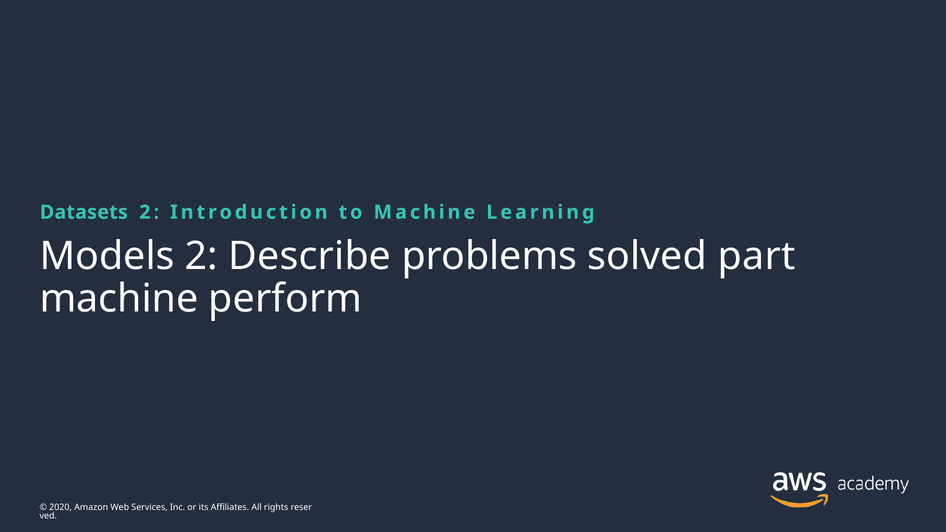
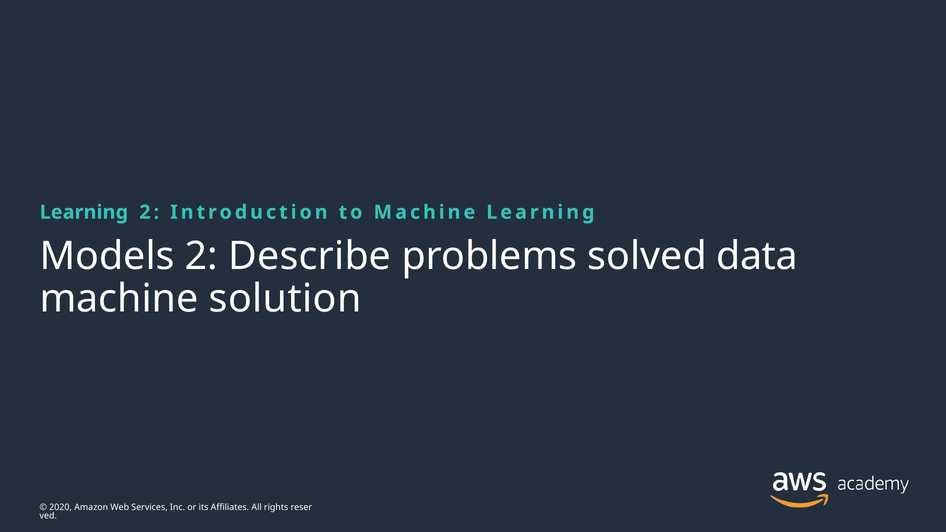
Datasets: Datasets -> Learning (84, 212)
part: part -> data (757, 256)
perform: perform -> solution (285, 299)
